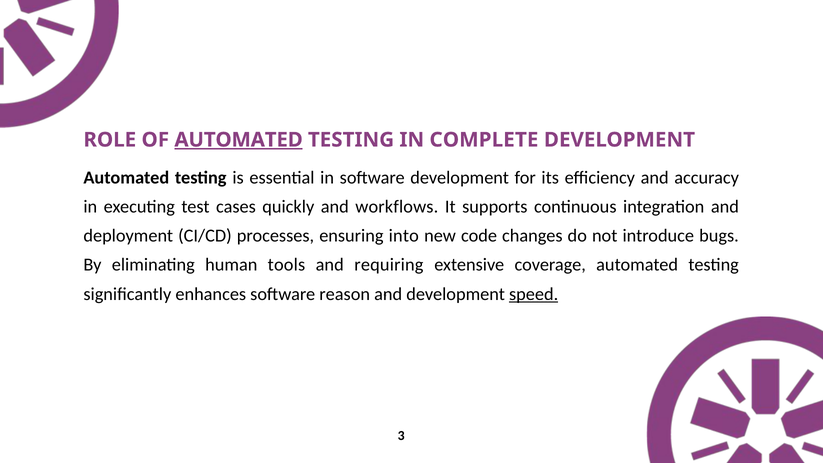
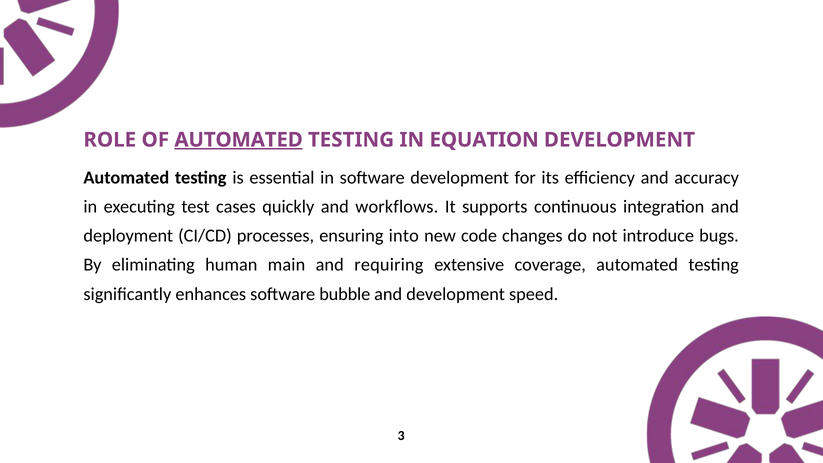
COMPLETE: COMPLETE -> EQUATION (484, 140)
tools: tools -> main (286, 265)
reason: reason -> bubble (345, 294)
speed underline: present -> none (534, 294)
